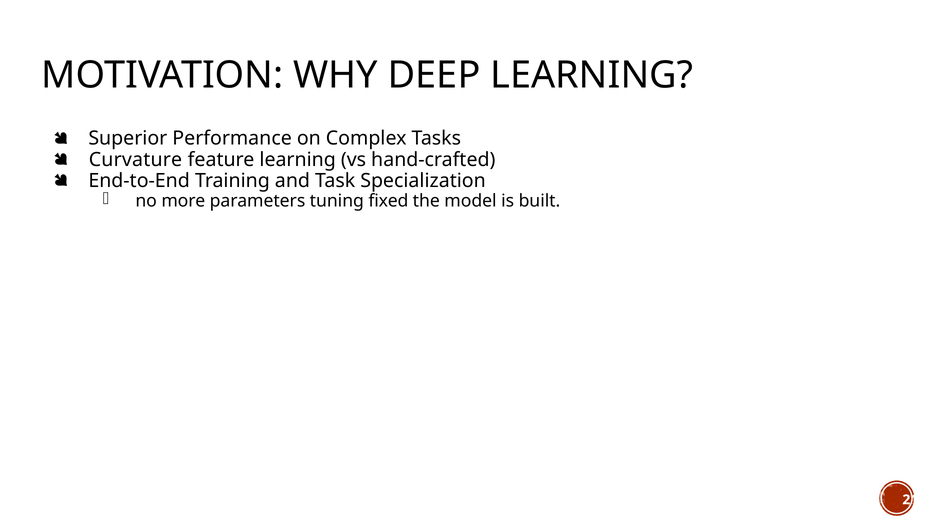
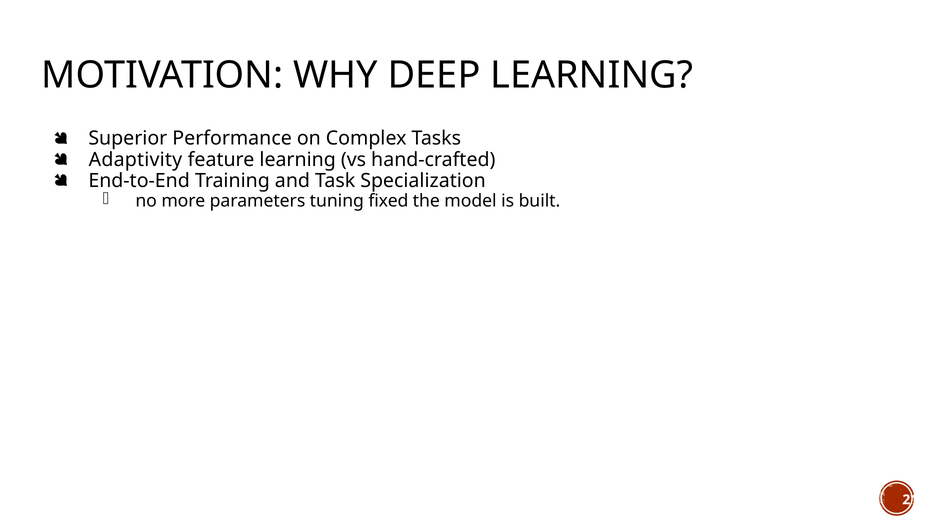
Curvature: Curvature -> Adaptivity (135, 159)
